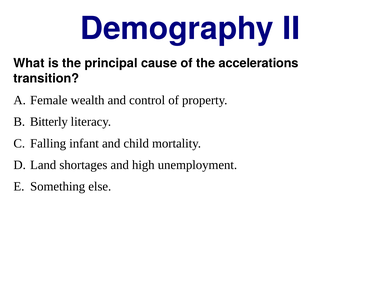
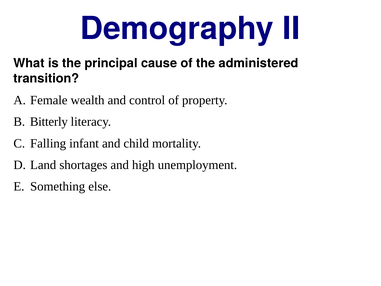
accelerations: accelerations -> administered (259, 63)
